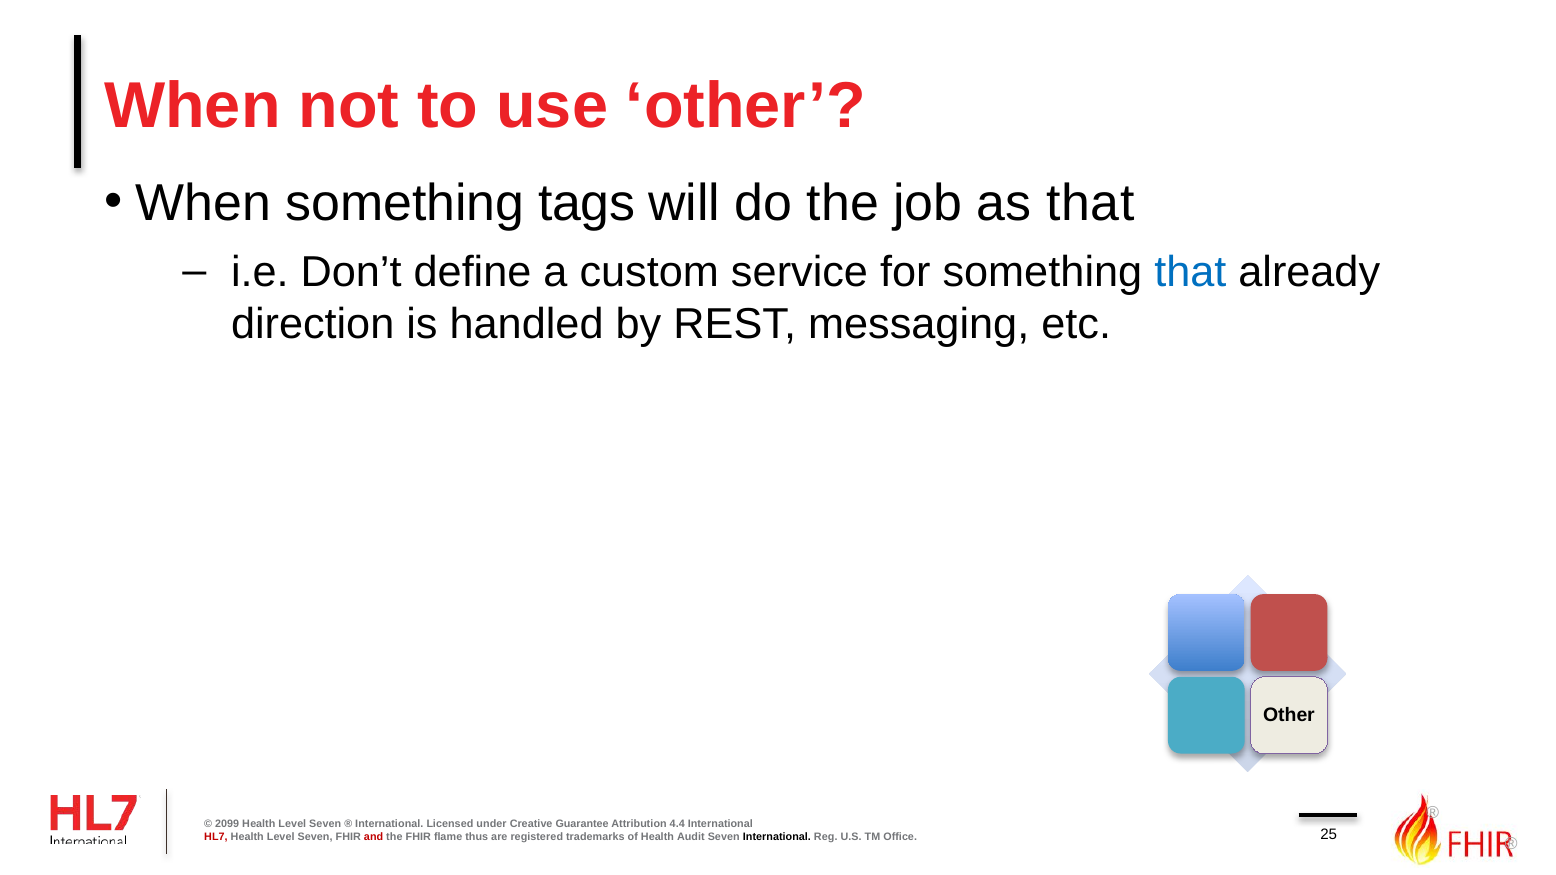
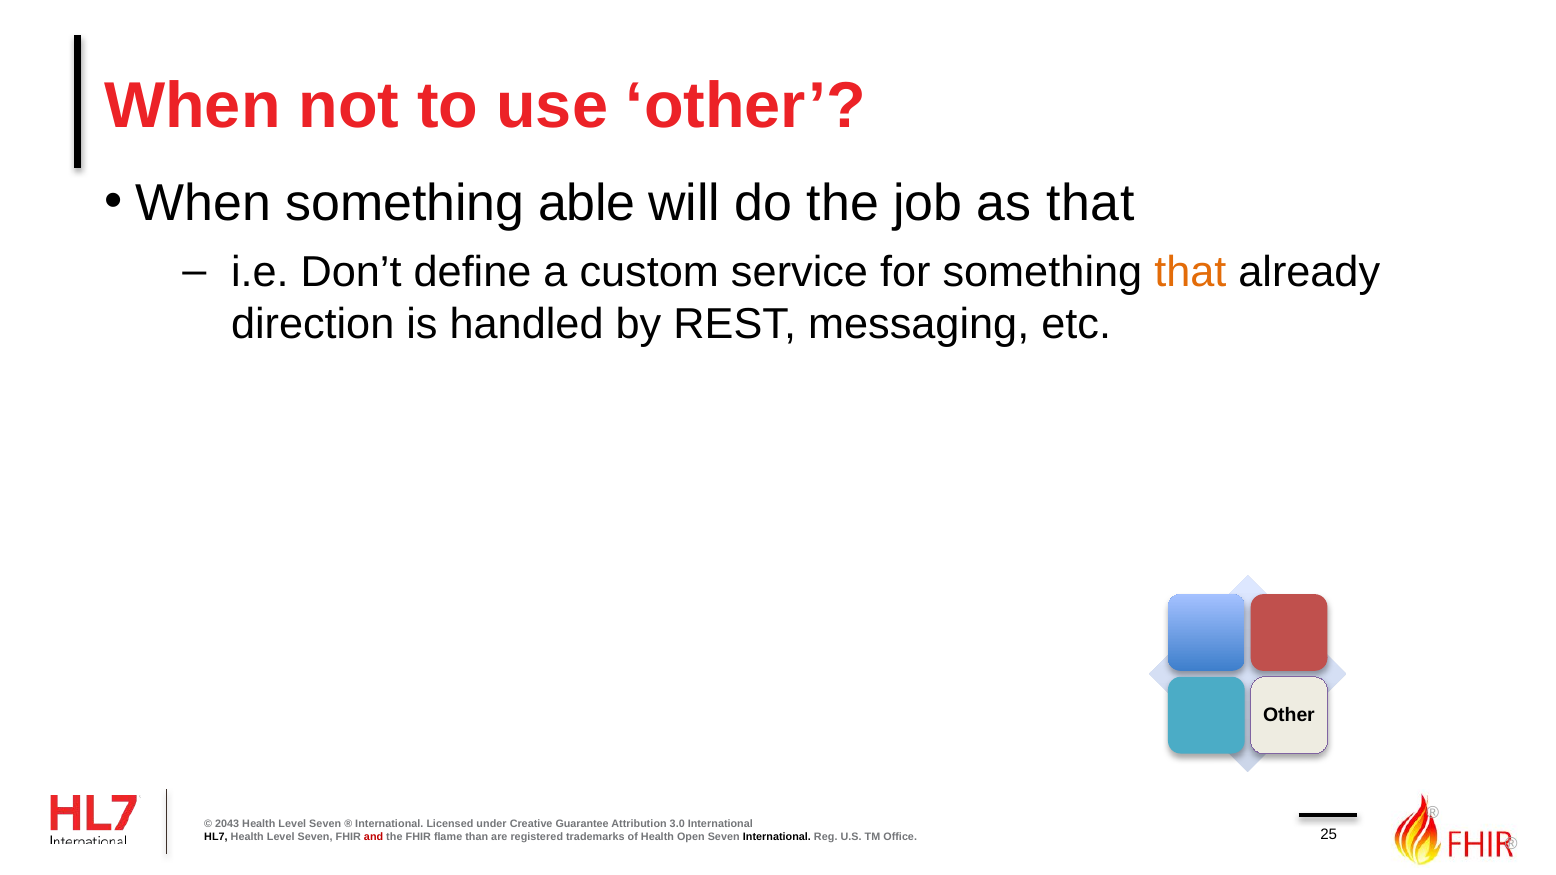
tags: tags -> able (587, 203)
that colour: blue -> orange (1190, 272)
2099: 2099 -> 2043 (227, 824)
4.4: 4.4 -> 3.0 (677, 824)
HL7 colour: red -> black (216, 837)
thus: thus -> than (477, 837)
Audit: Audit -> Open (691, 837)
